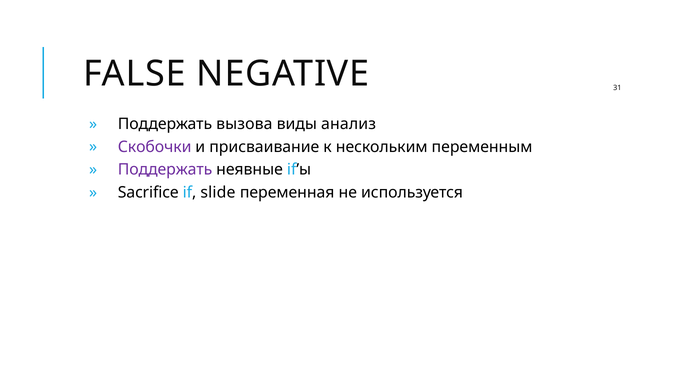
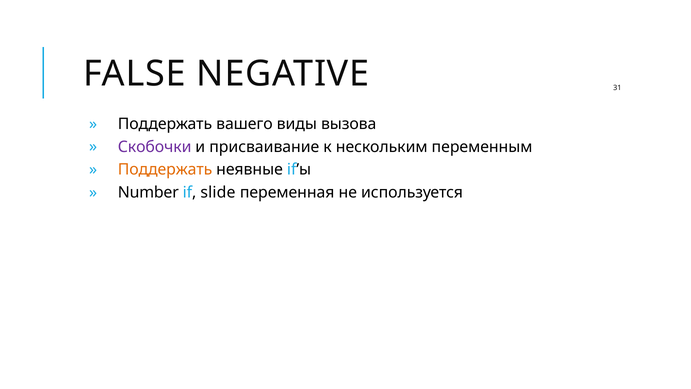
вызова: вызова -> вашего (244, 124)
анализ: анализ -> вызова (349, 124)
Поддержать colour: purple -> orange (165, 170)
Sacrifice: Sacrifice -> Number (148, 192)
